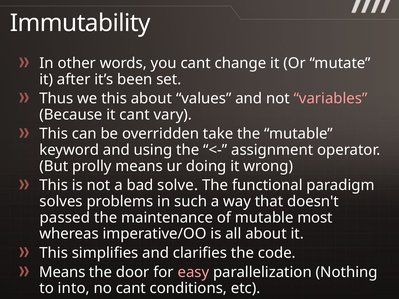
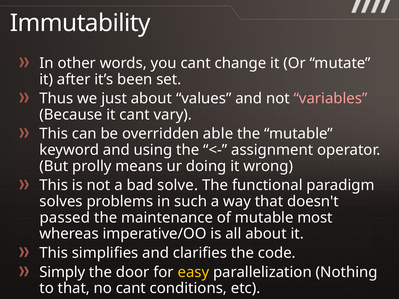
we this: this -> just (114, 99)
take: take -> able (218, 134)
Means: Means -> Simply (62, 272)
easy colour: pink -> yellow (193, 272)
to into: into -> that (74, 289)
